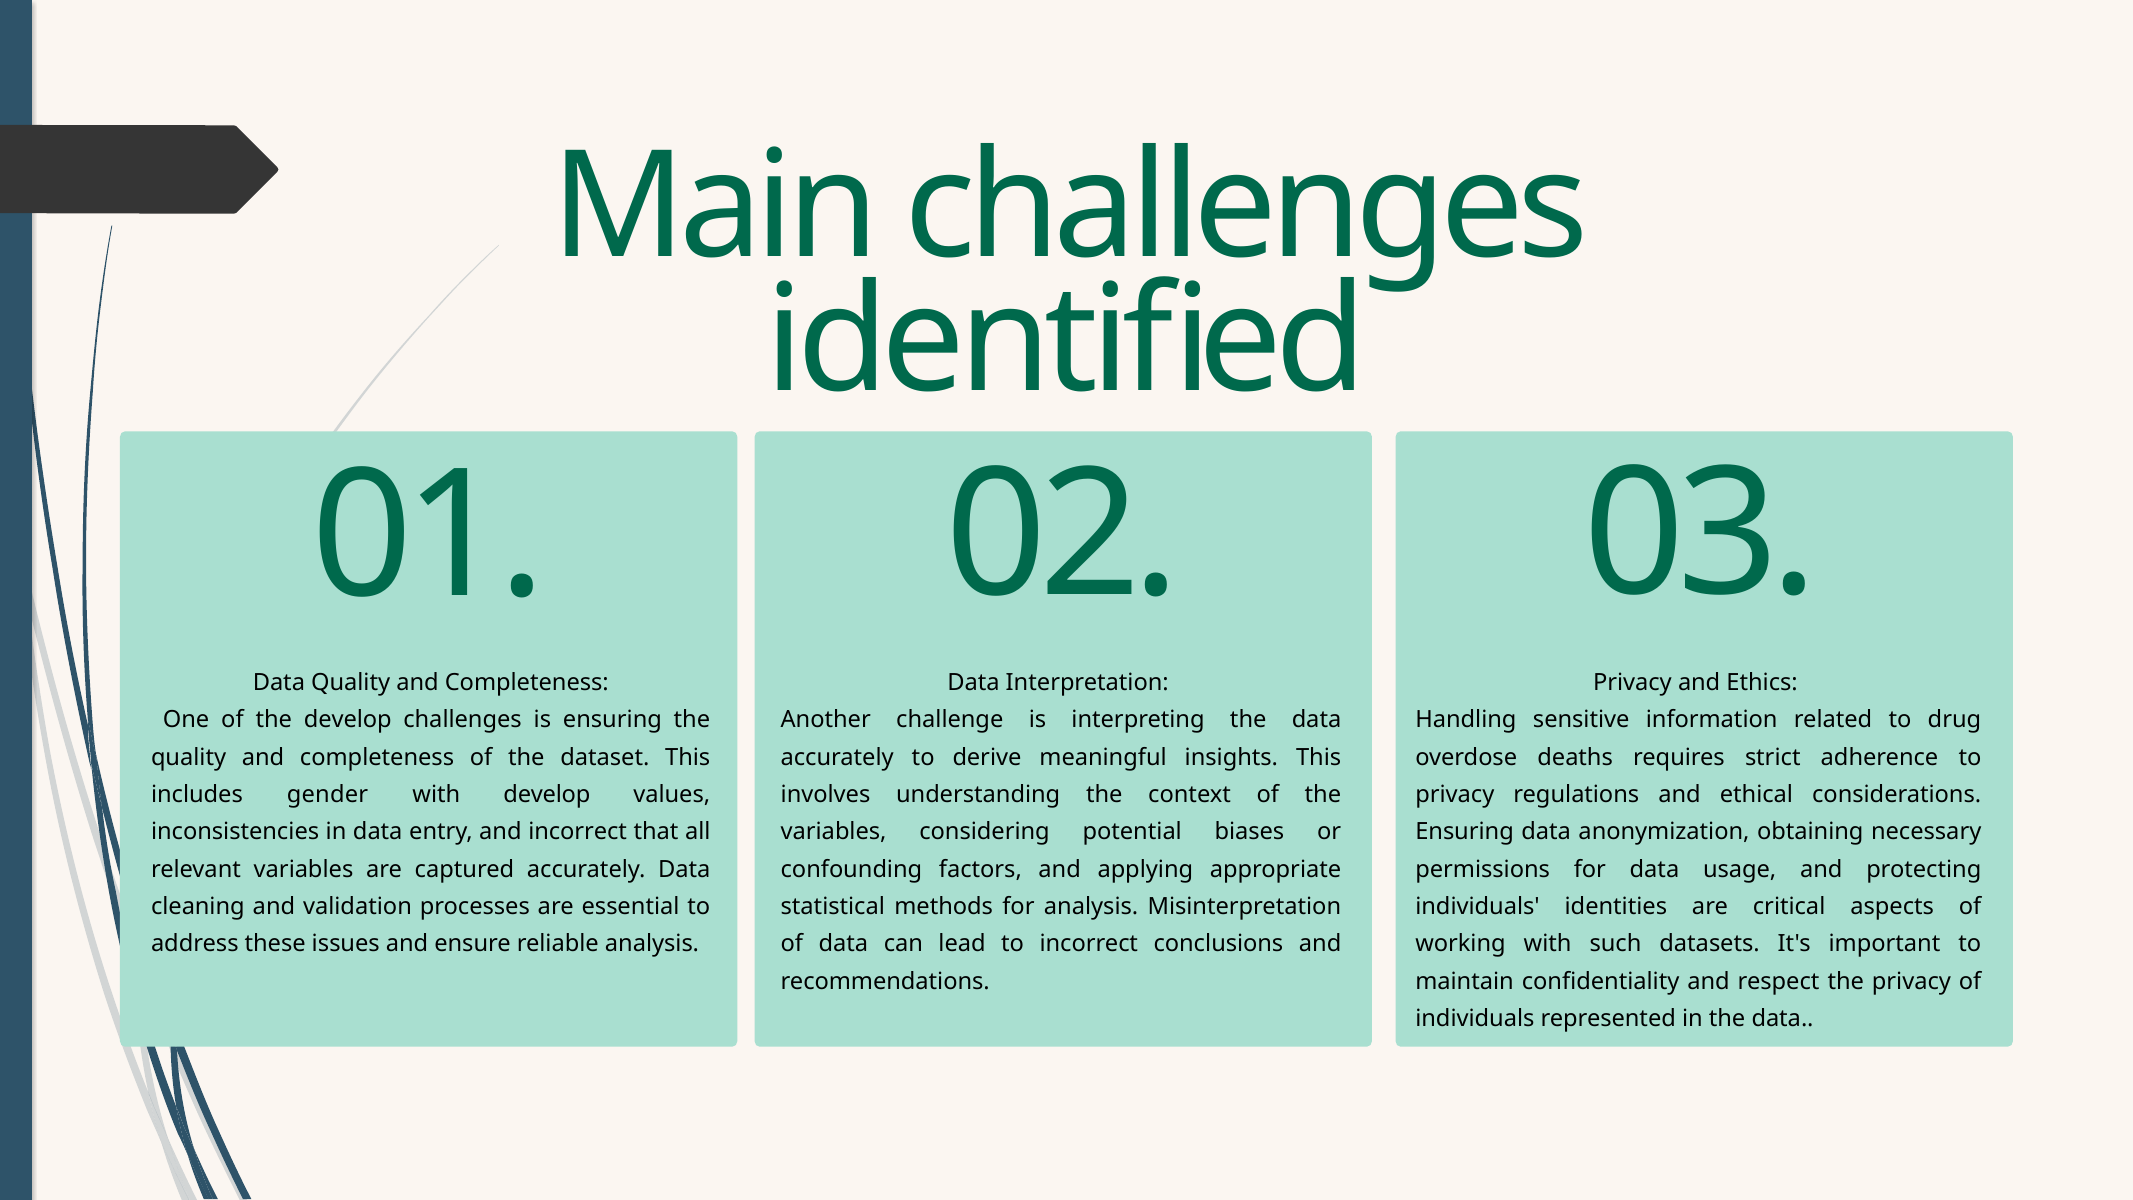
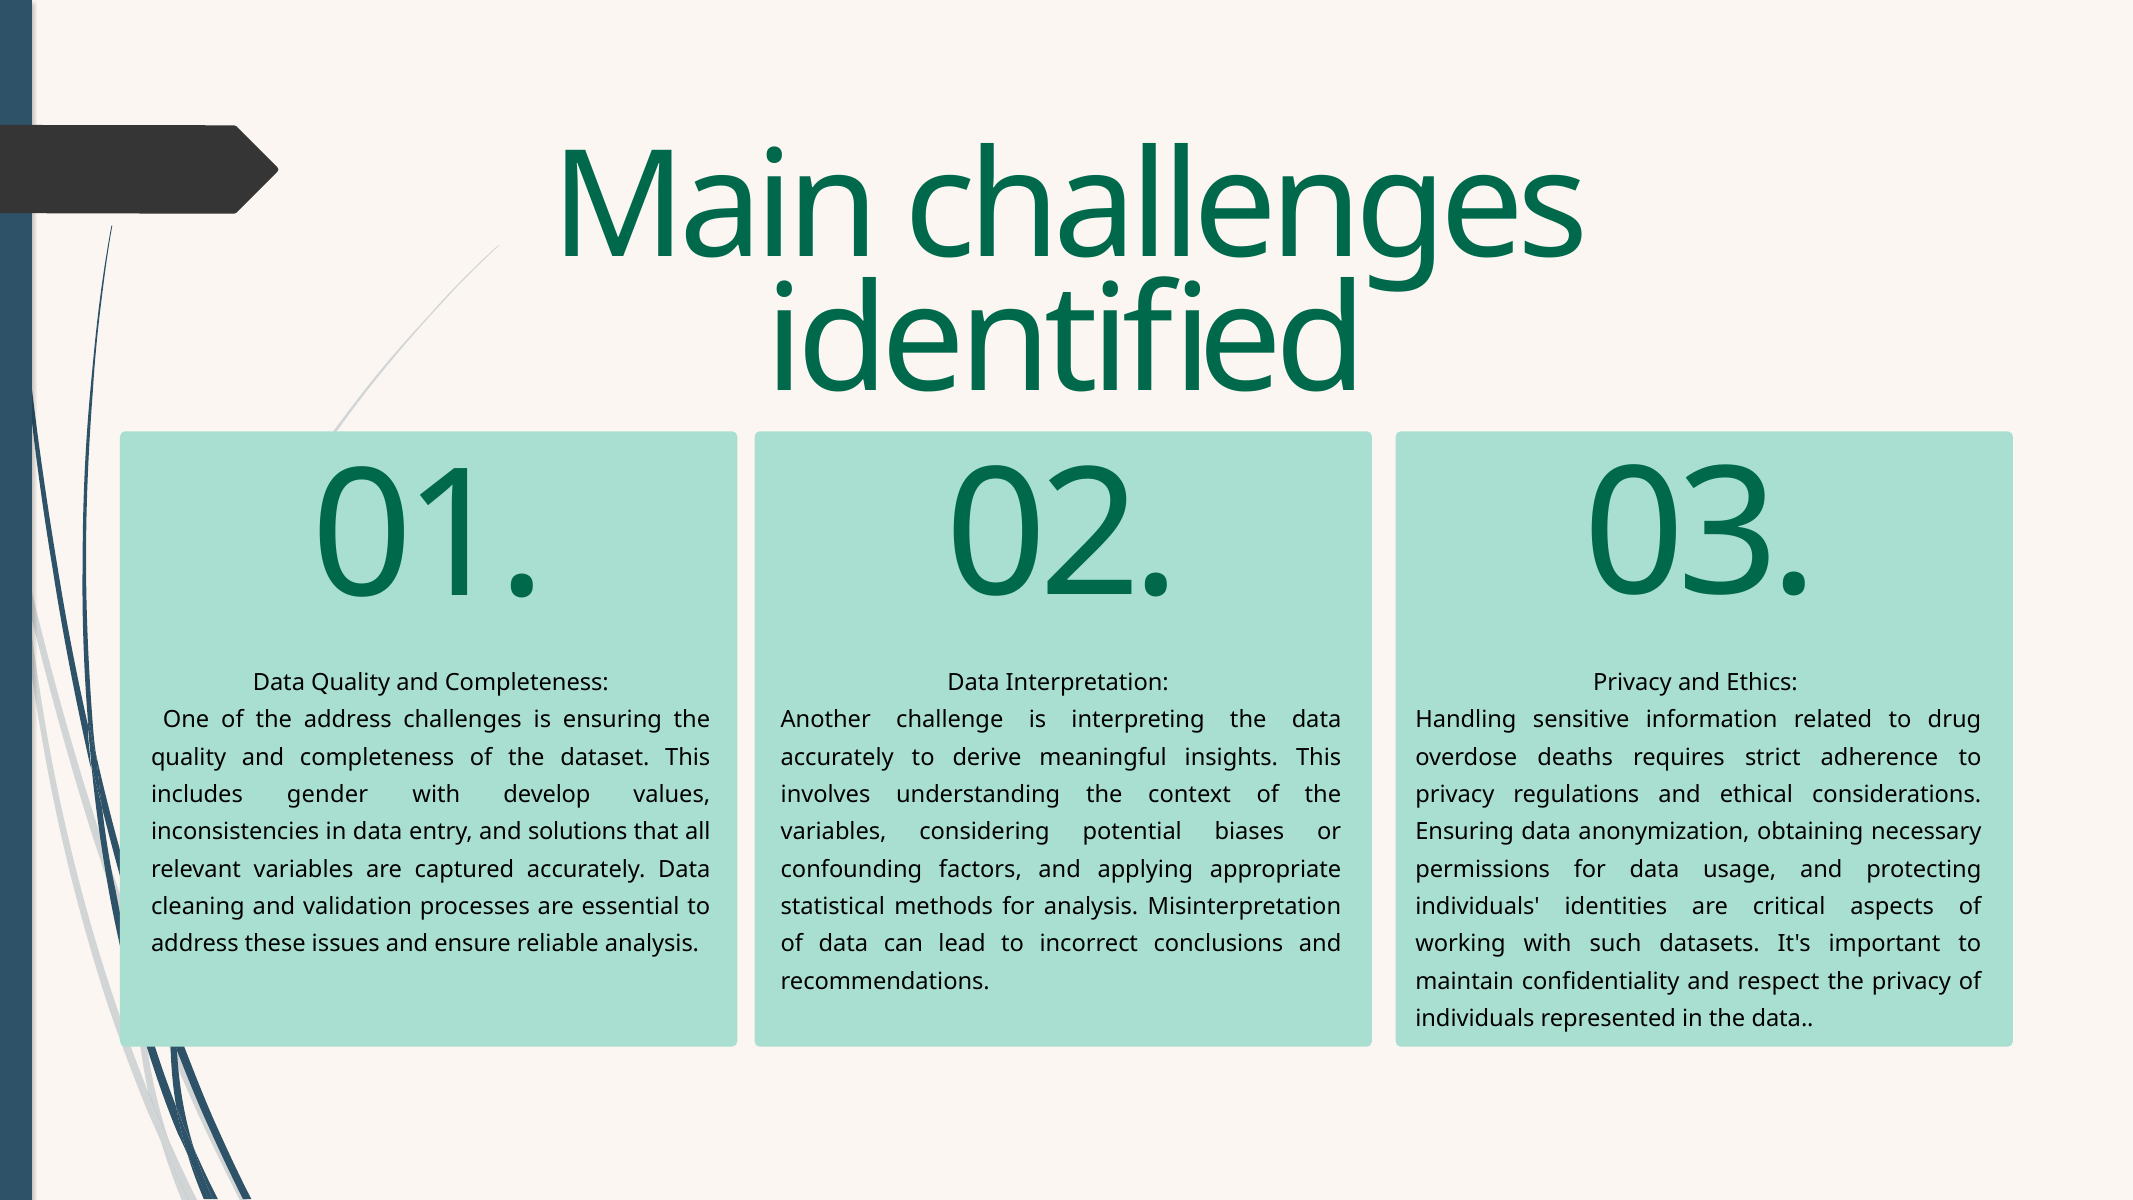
the develop: develop -> address (348, 720)
and incorrect: incorrect -> solutions (578, 832)
